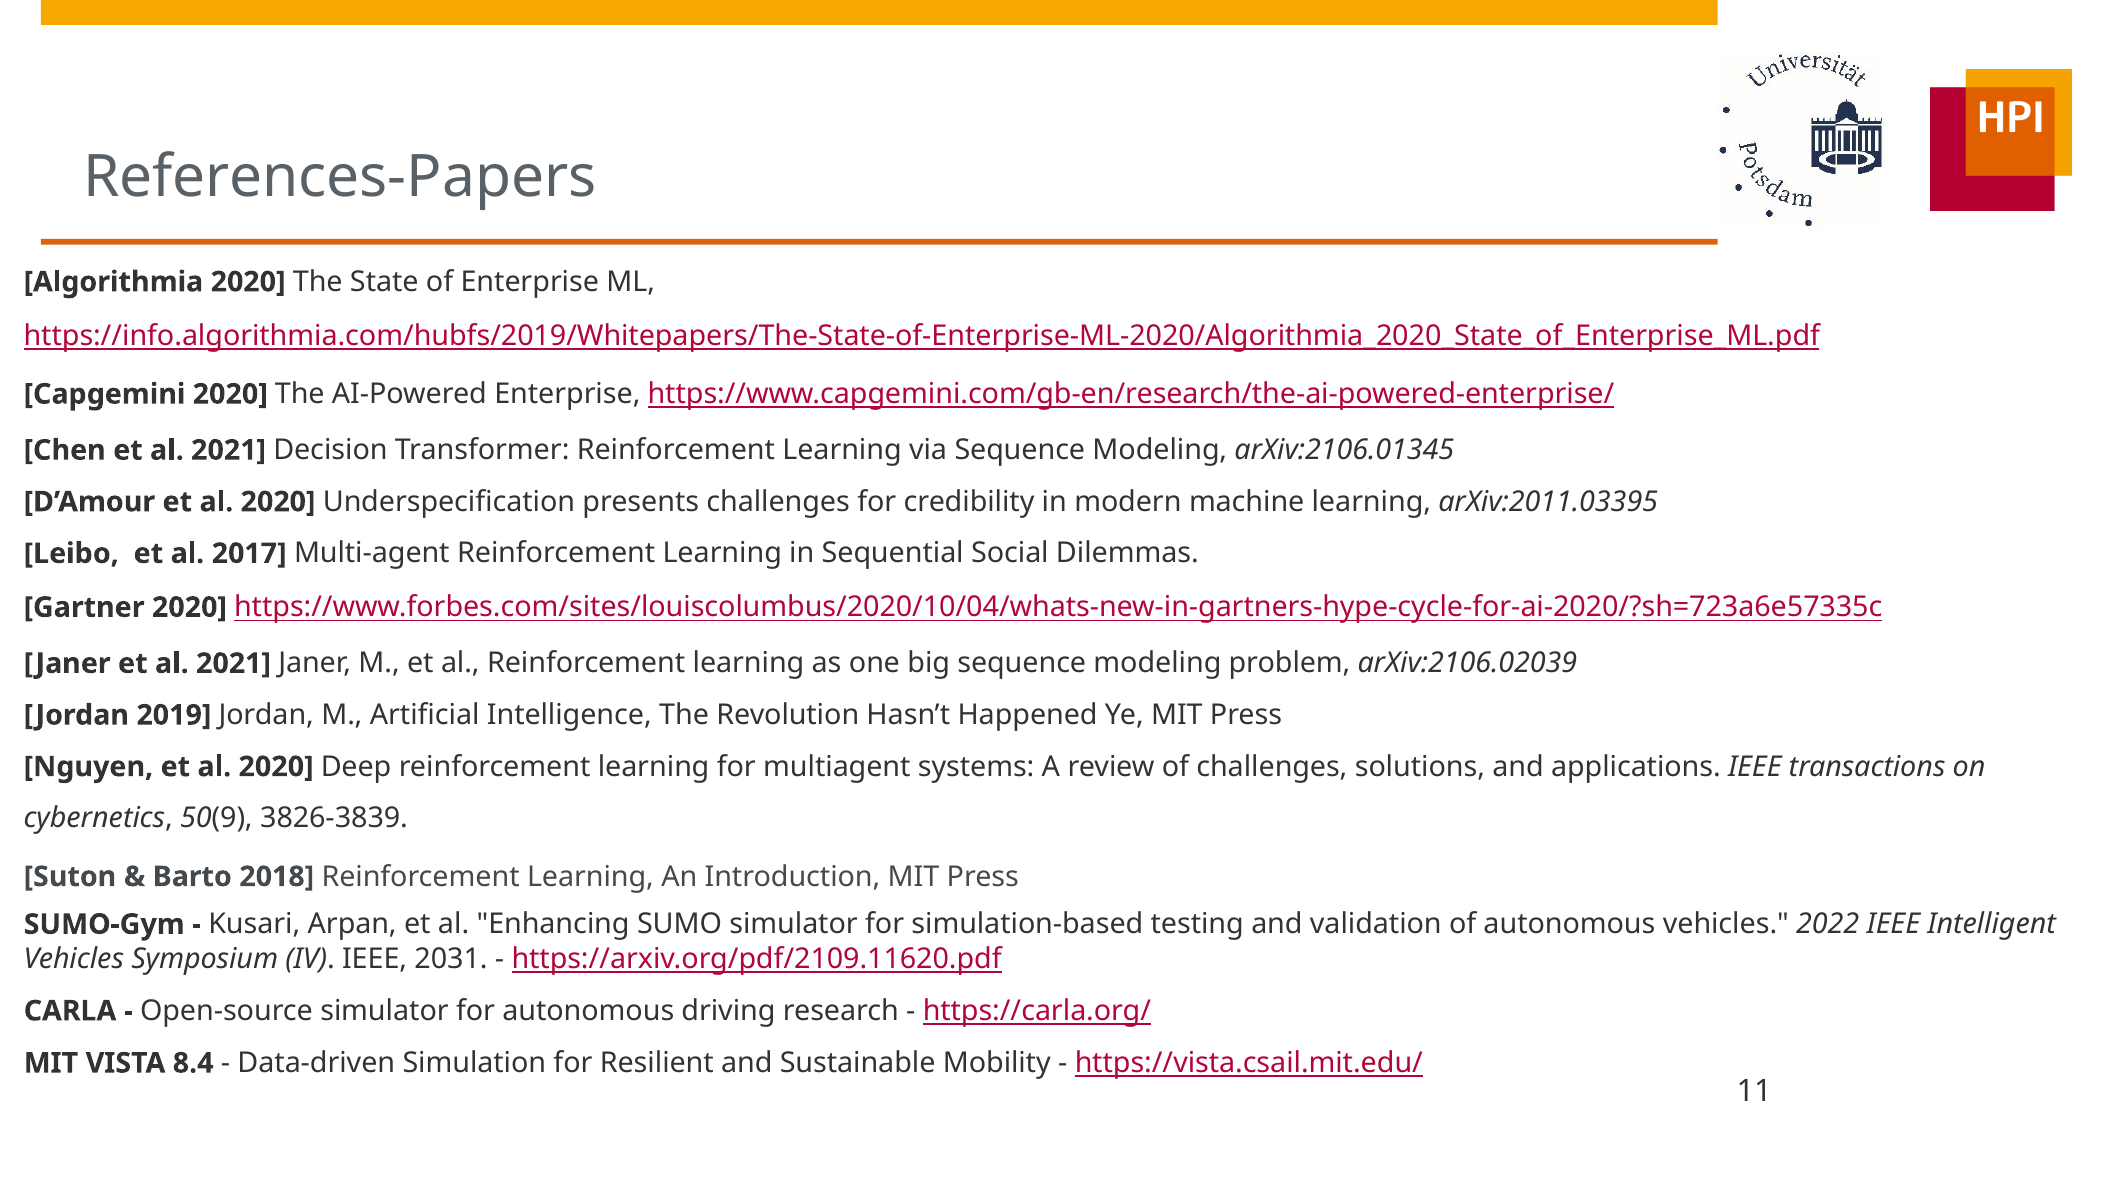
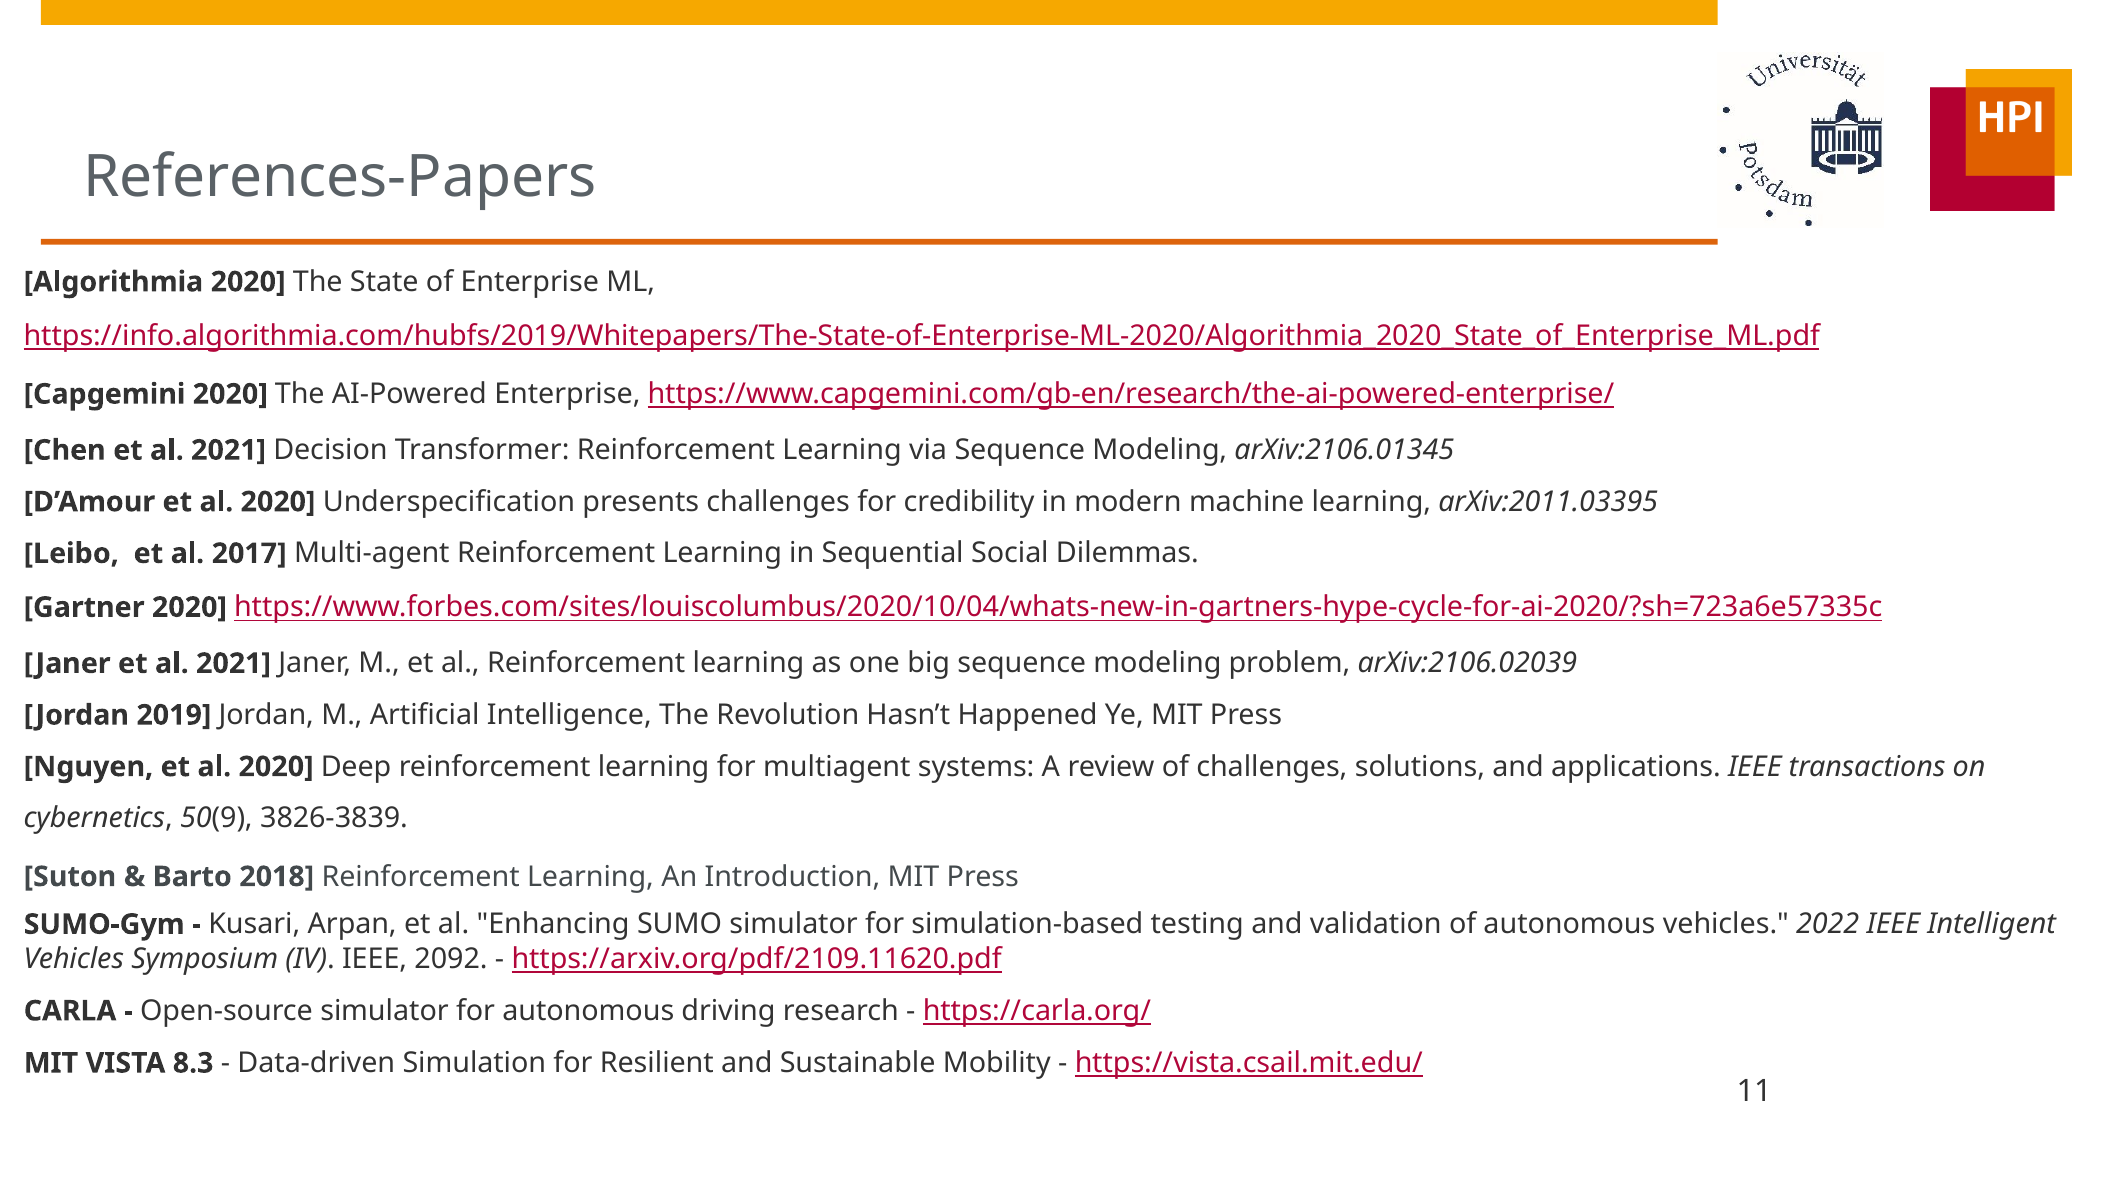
2031: 2031 -> 2092 (451, 959)
8.4: 8.4 -> 8.3 (193, 1063)
